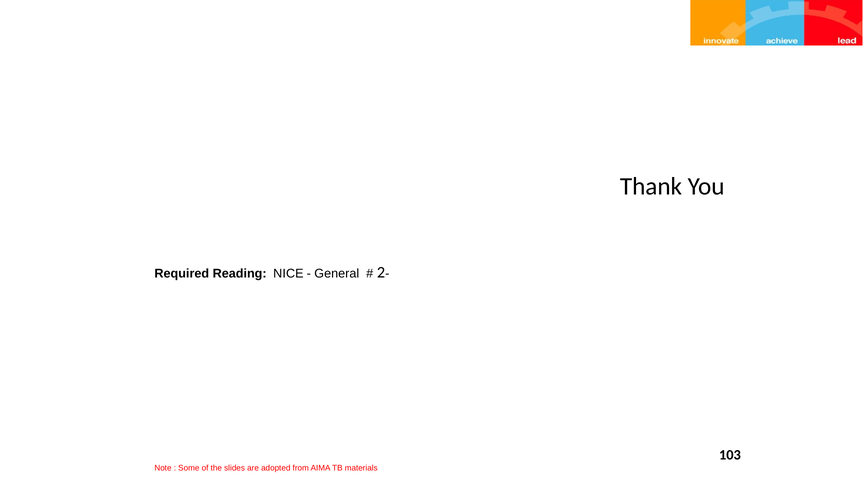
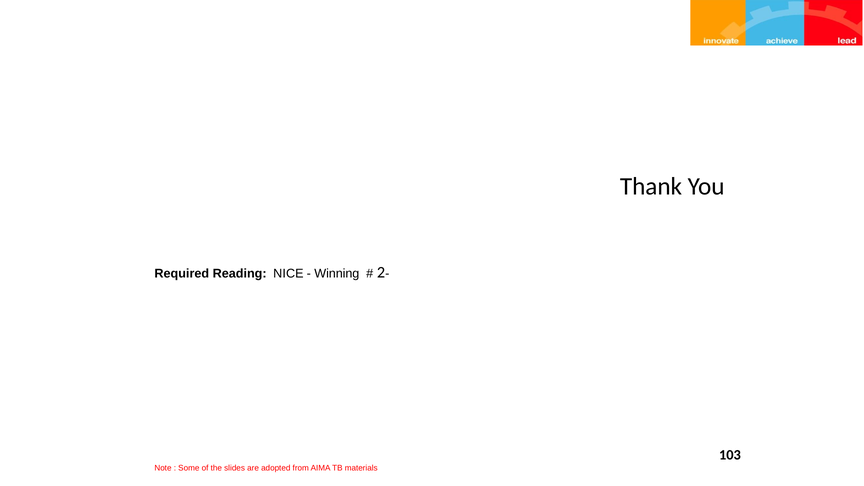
General: General -> Winning (337, 274)
